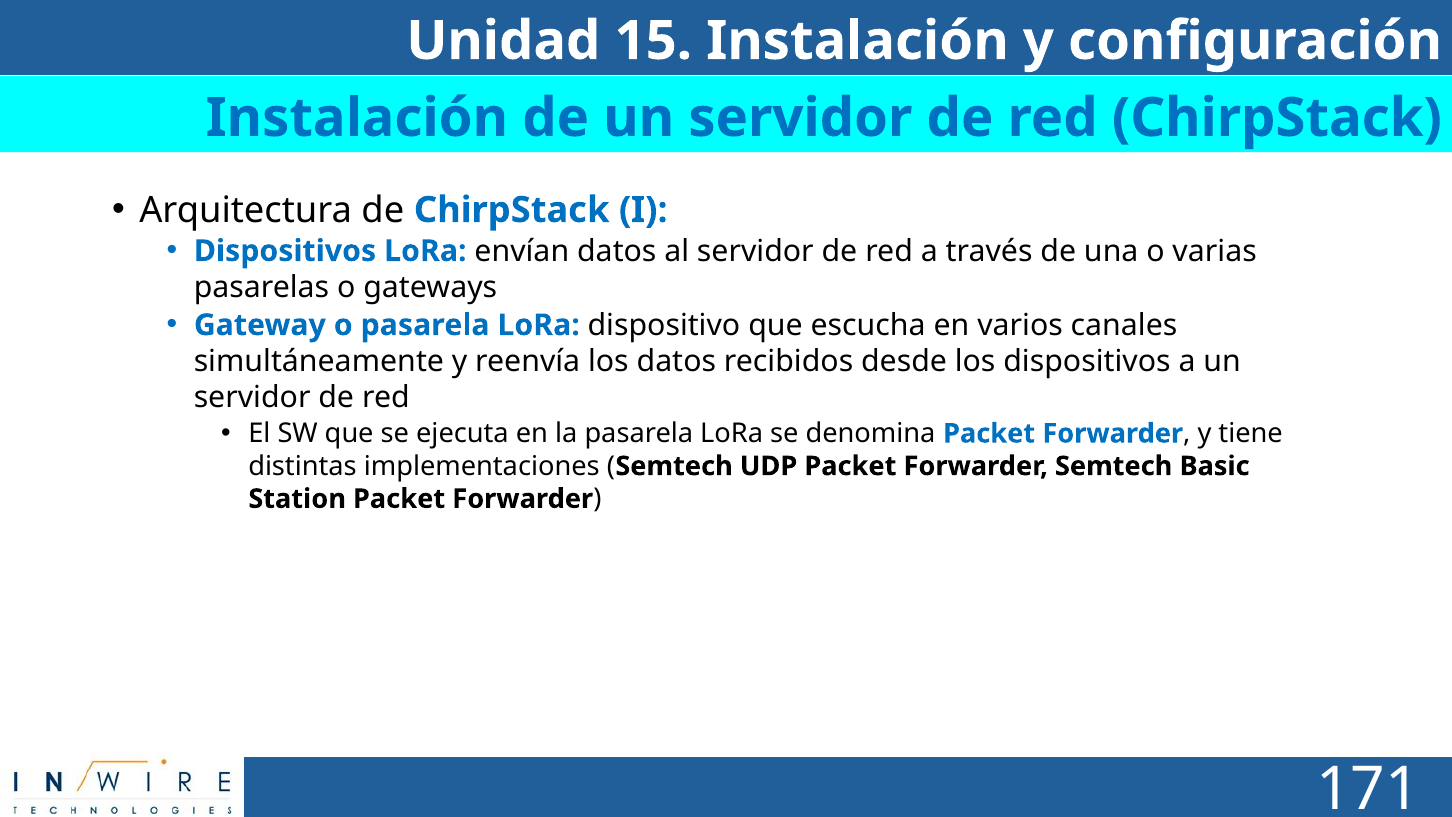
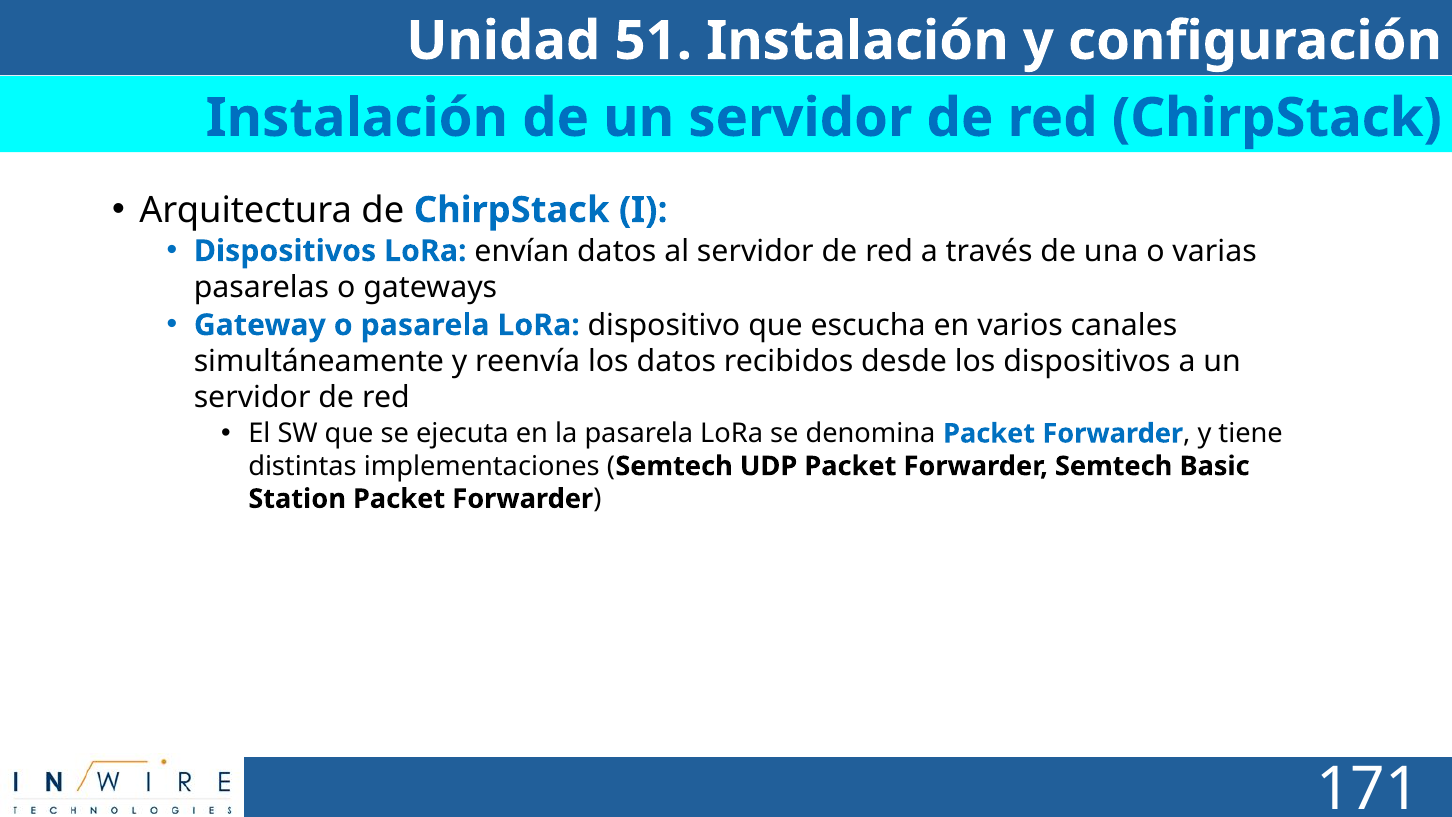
15: 15 -> 51 (653, 41)
